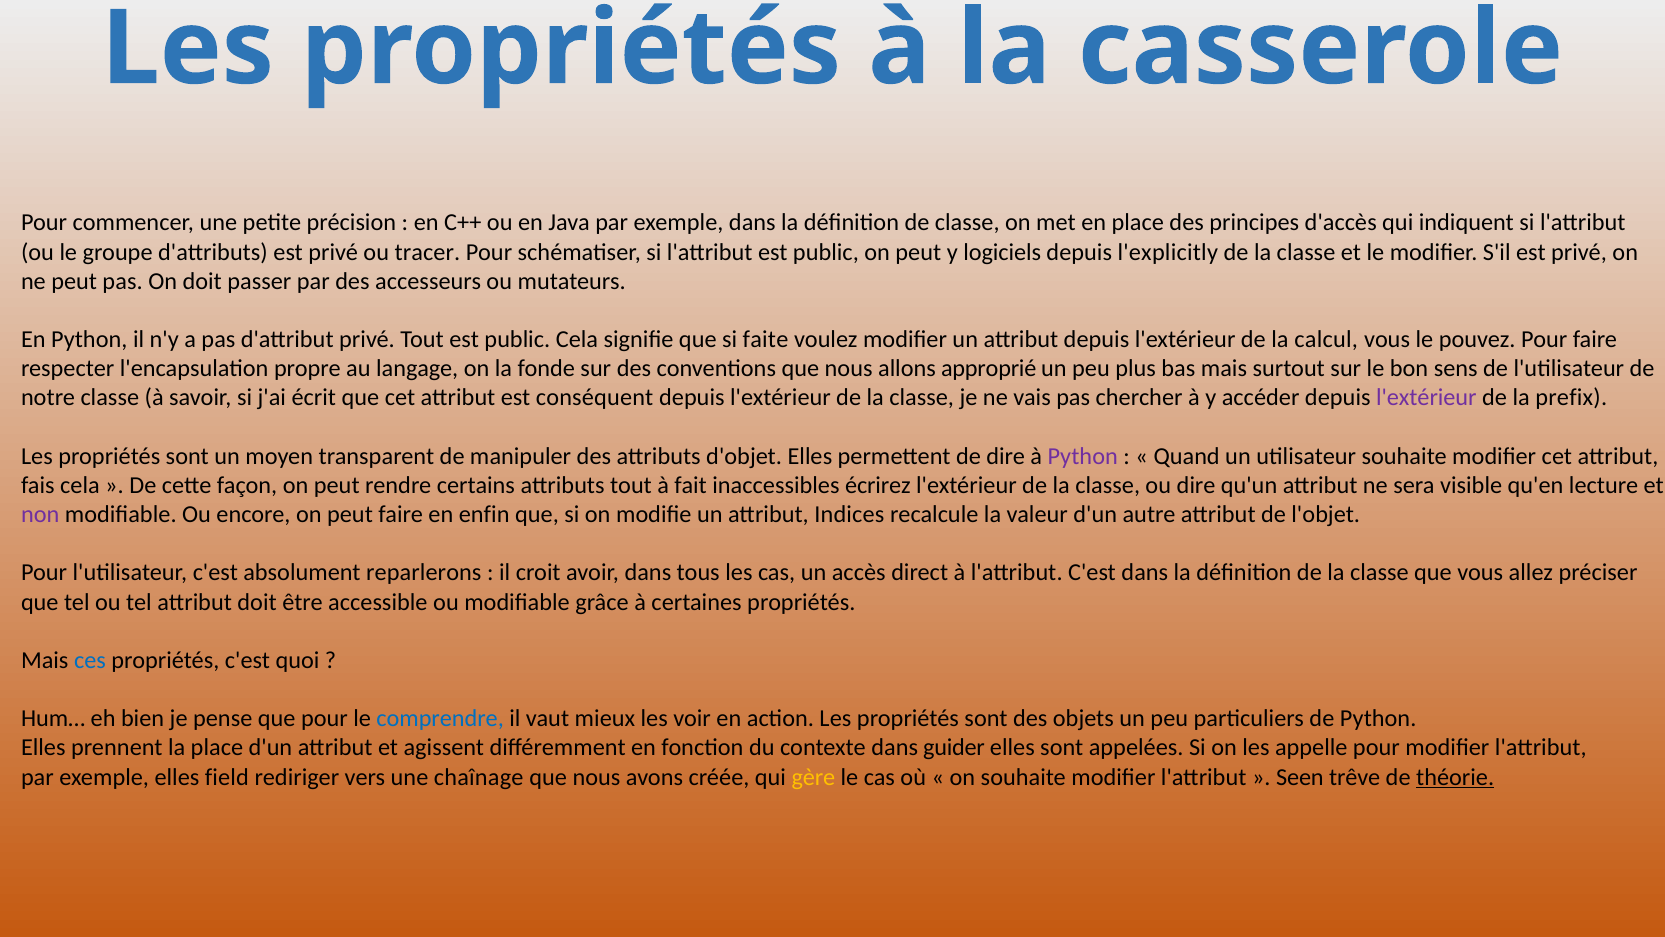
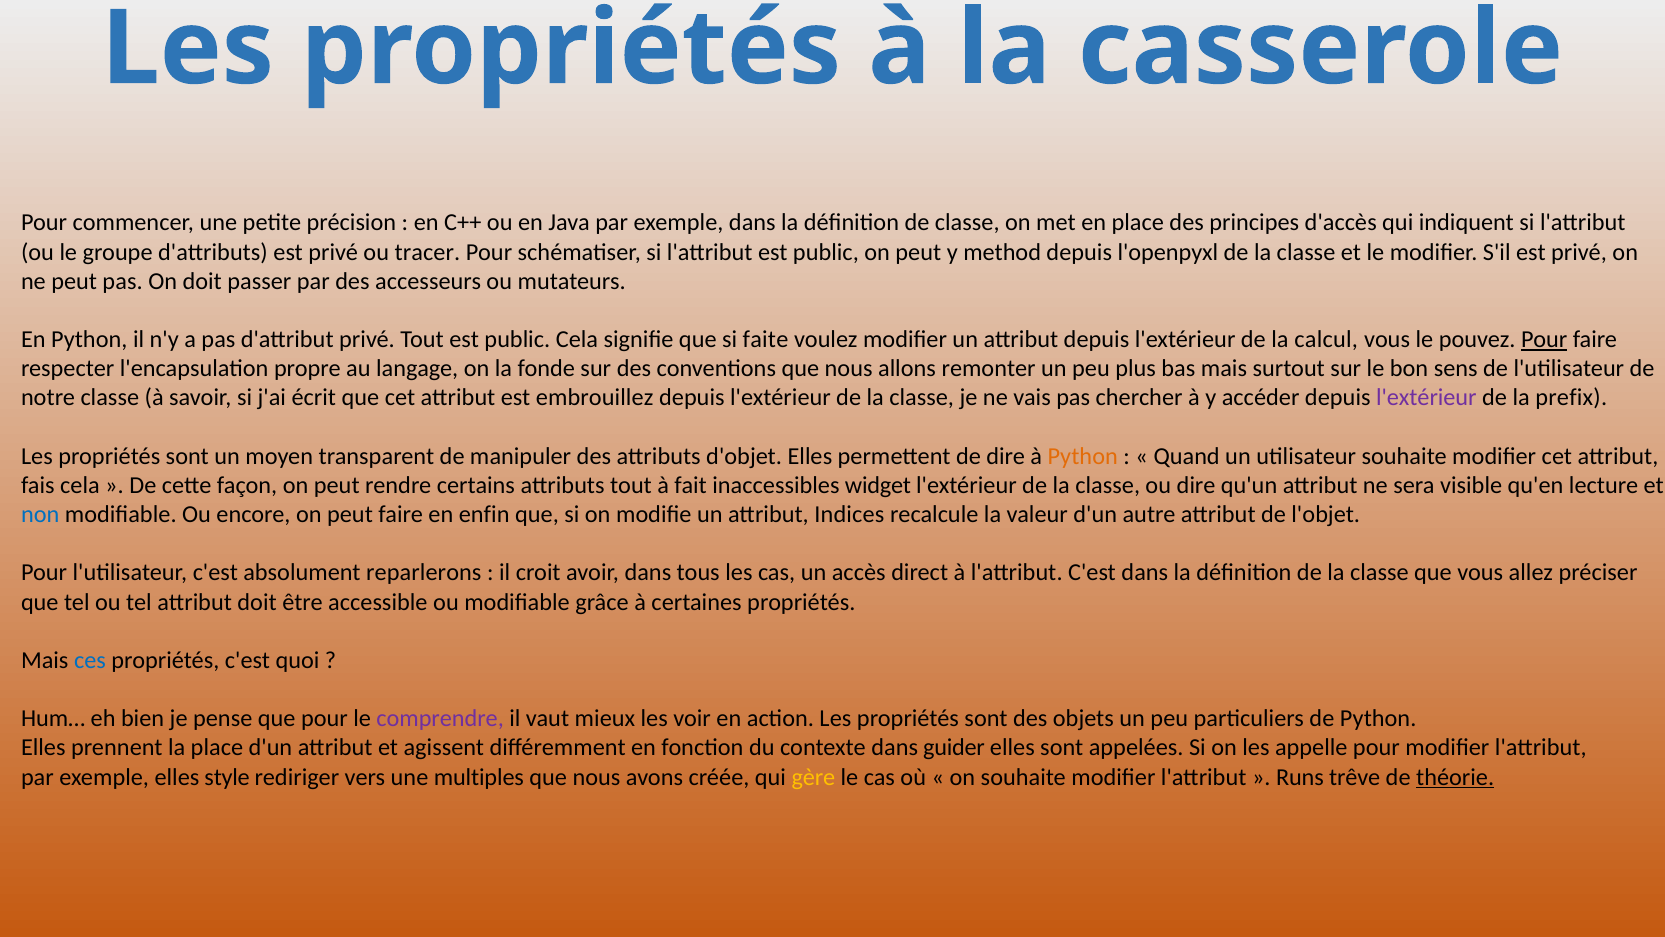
logiciels: logiciels -> method (1002, 252)
l'explicitly: l'explicitly -> l'openpyxl (1168, 252)
Pour underline: none -> present (1544, 339)
approprié: approprié -> remonter (989, 369)
conséquent: conséquent -> embrouillez (595, 398)
Python colour: purple -> orange (1083, 456)
écrirez: écrirez -> widget (878, 485)
non colour: purple -> blue (40, 514)
comprendre colour: blue -> purple (440, 718)
field: field -> style (227, 777)
chaînage: chaînage -> multiples (479, 777)
Seen: Seen -> Runs (1300, 777)
